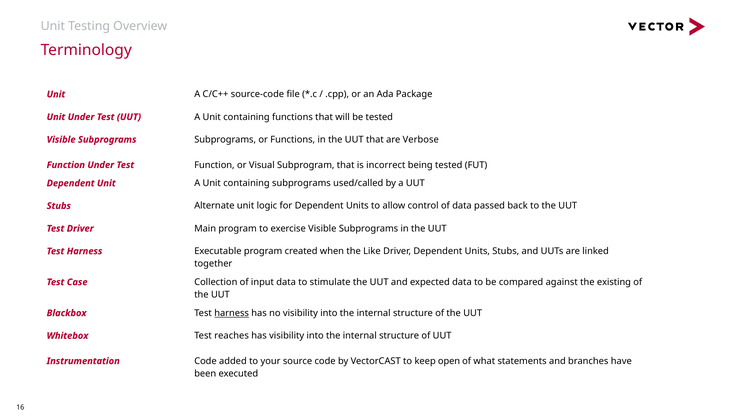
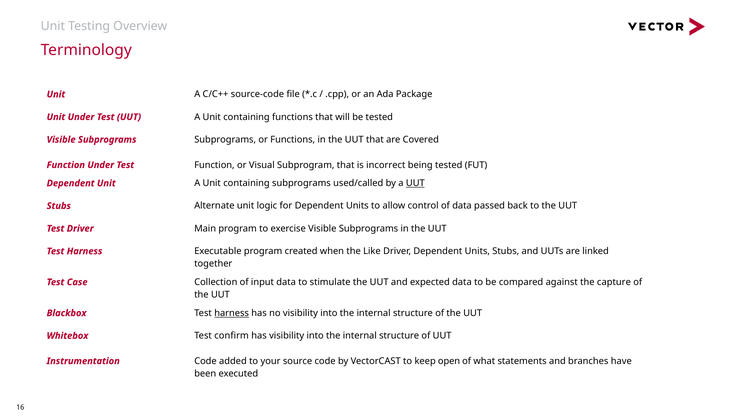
Verbose: Verbose -> Covered (421, 140)
UUT underline: none -> present (415, 183)
existing: existing -> capture (614, 282)
reaches: reaches -> confirm (232, 336)
